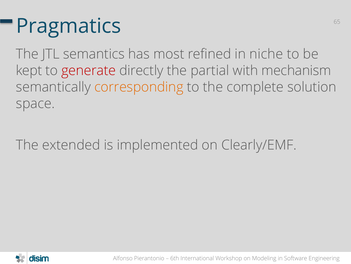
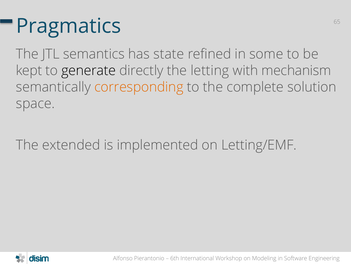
most: most -> state (169, 54)
niche: niche -> some (266, 54)
generate colour: red -> black (89, 70)
partial: partial -> letting (210, 70)
Clearly/EMF: Clearly/EMF -> Letting/EMF (259, 145)
